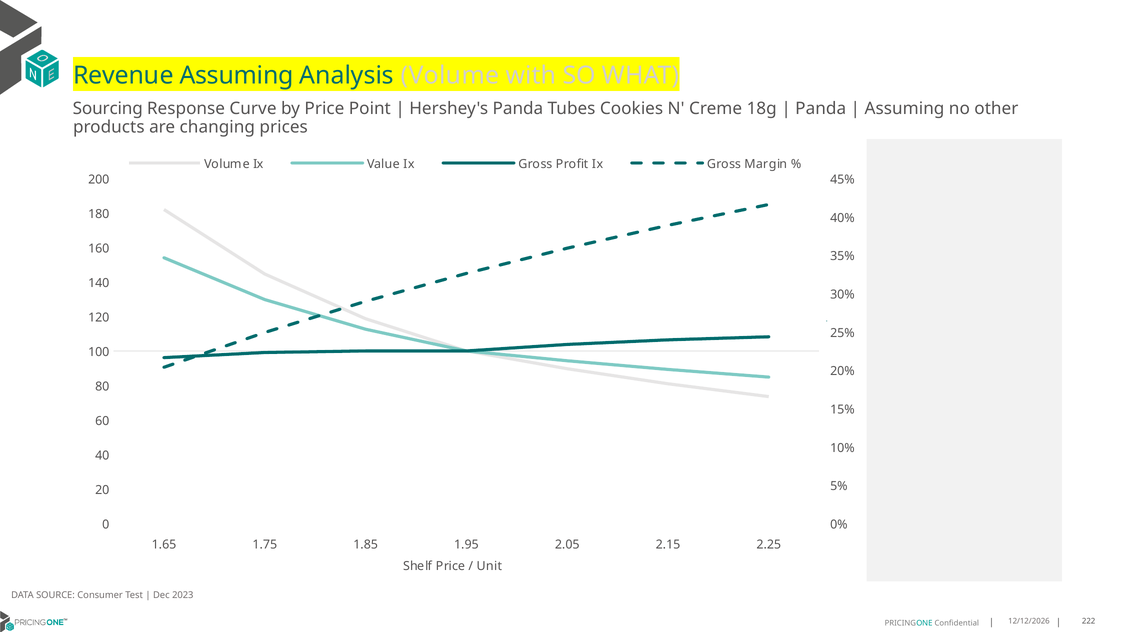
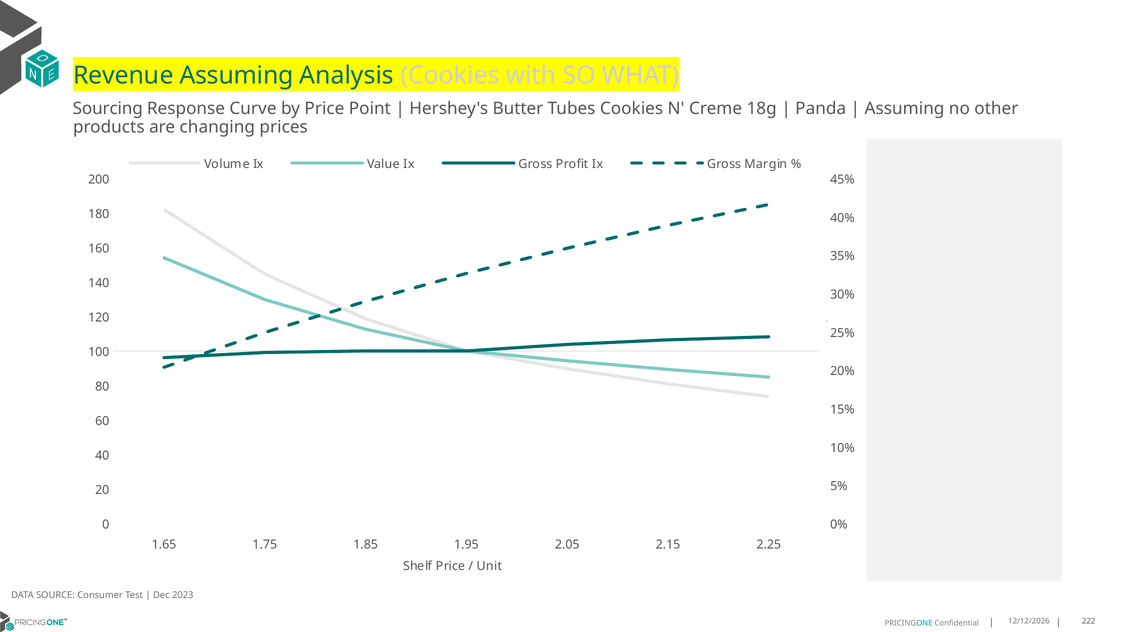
Analysis Volume: Volume -> Cookies (450, 75)
Hershey's Panda: Panda -> Butter (518, 109)
